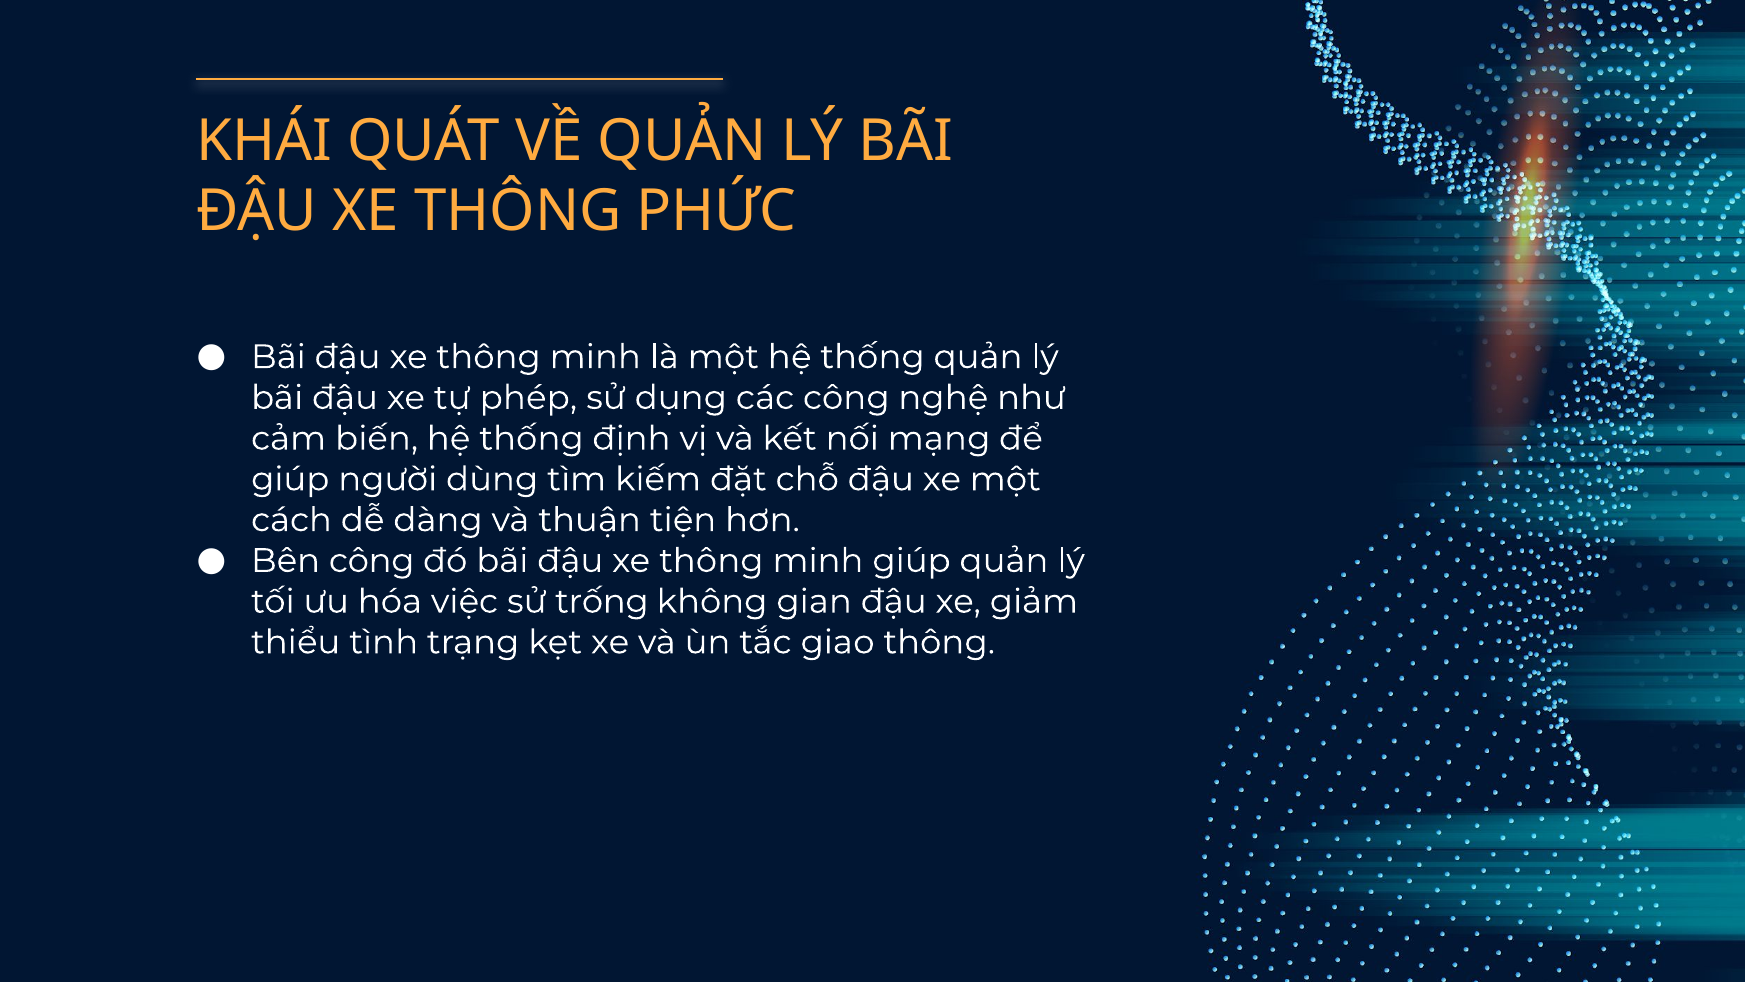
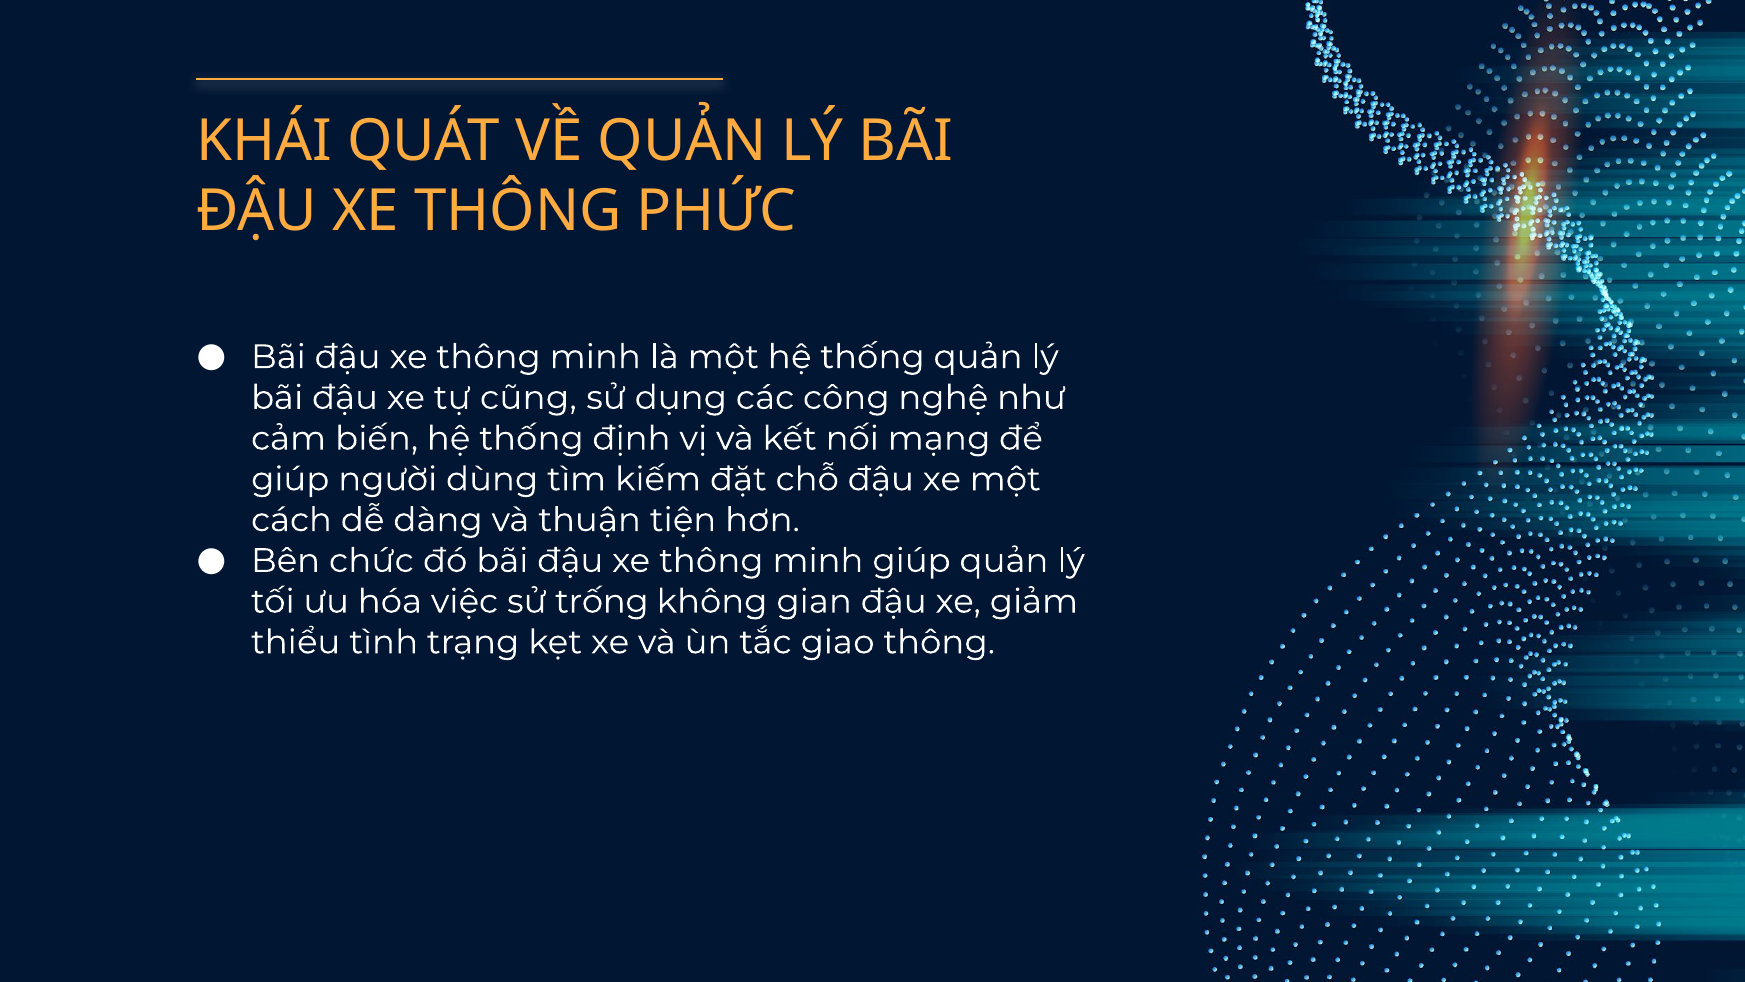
phép: phép -> cũng (528, 398)
Bên công: công -> chức (371, 561)
